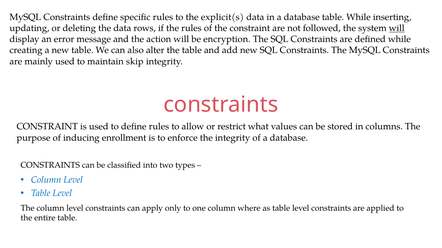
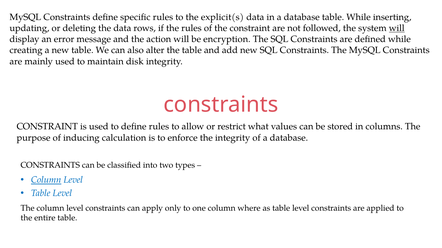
skip: skip -> disk (135, 61)
enrollment: enrollment -> calculation (124, 138)
Column underline: none -> present (46, 180)
